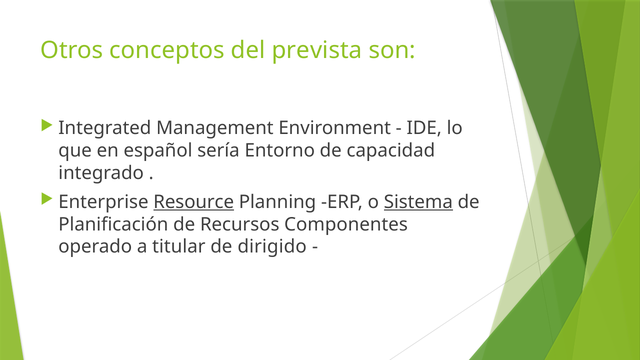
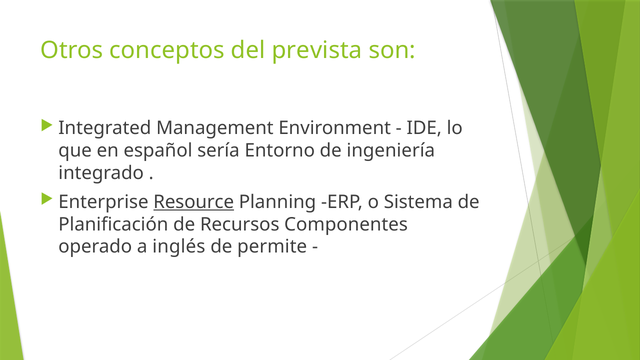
capacidad: capacidad -> ingeniería (391, 151)
Sistema underline: present -> none (418, 202)
titular: titular -> inglés (179, 247)
dirigido: dirigido -> permite (272, 247)
